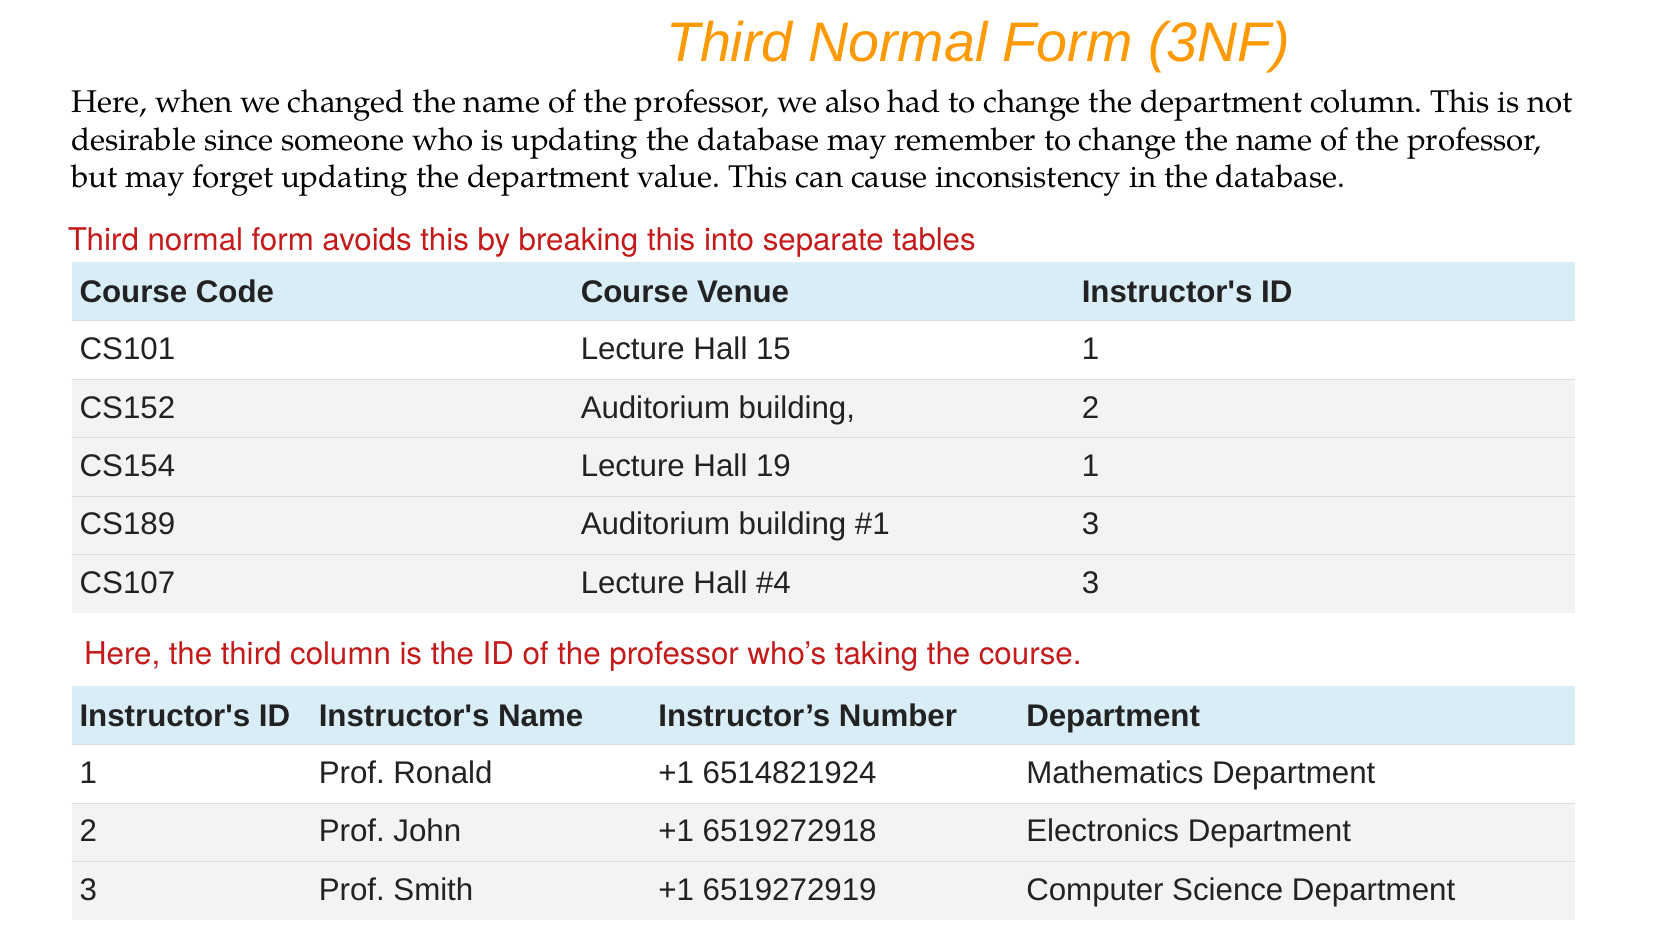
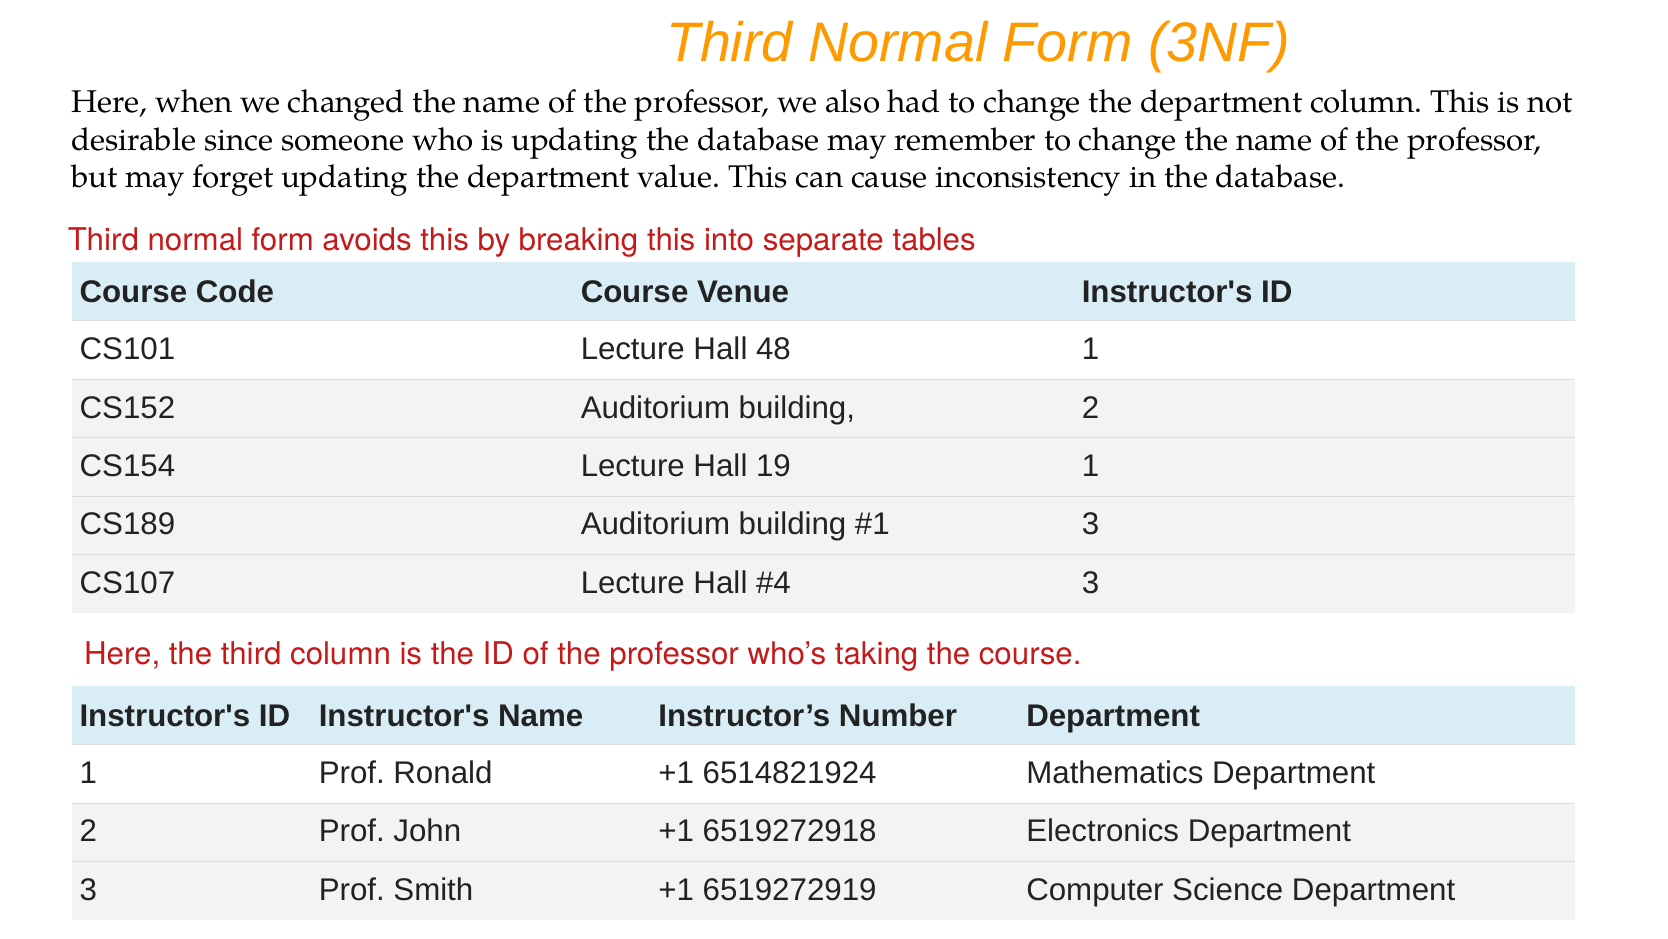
15: 15 -> 48 (774, 349)
